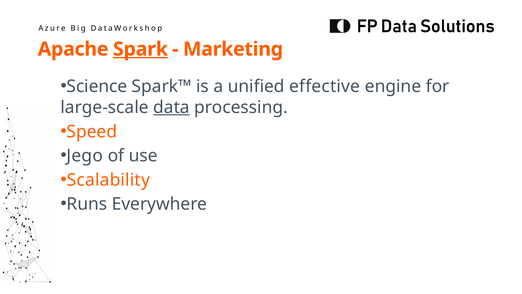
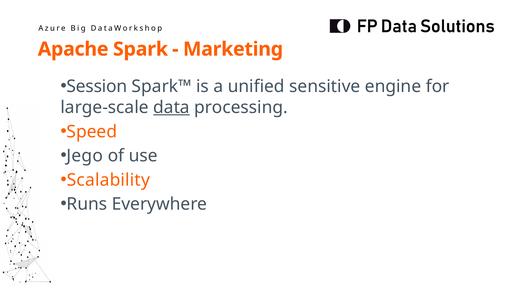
Spark underline: present -> none (140, 49)
Science: Science -> Session (97, 86)
effective: effective -> sensitive (325, 86)
